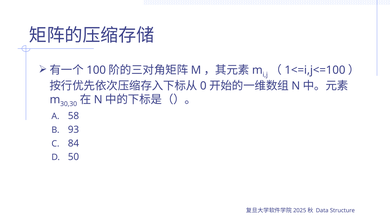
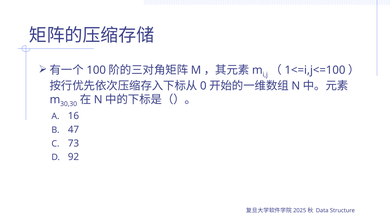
58: 58 -> 16 (73, 116)
93: 93 -> 47 (73, 129)
84: 84 -> 73 (73, 143)
50: 50 -> 92 (73, 157)
